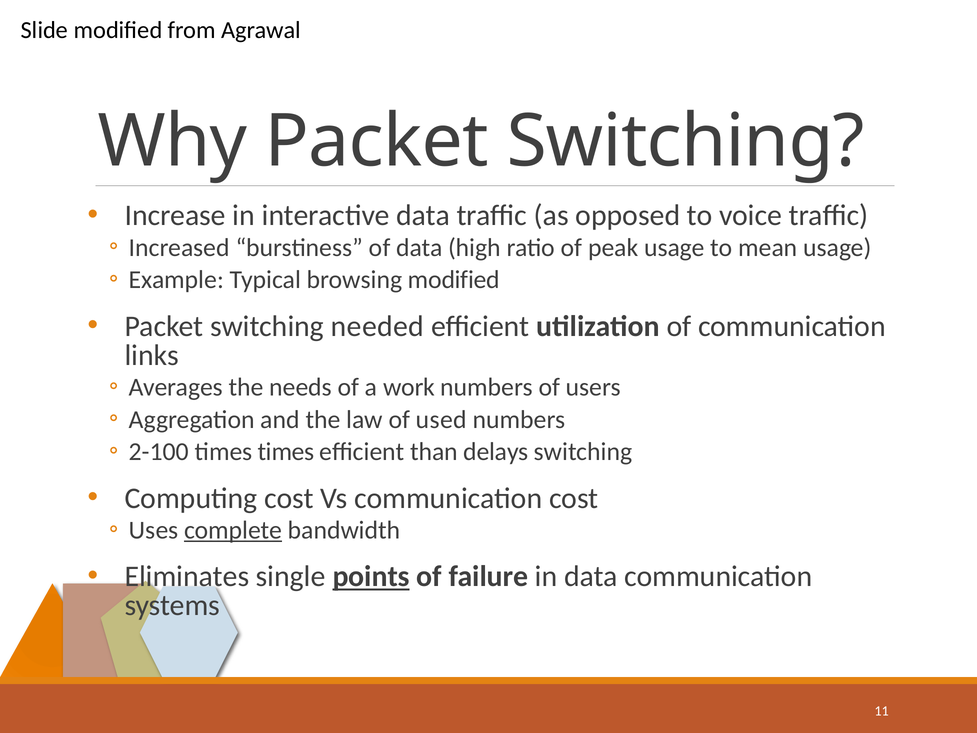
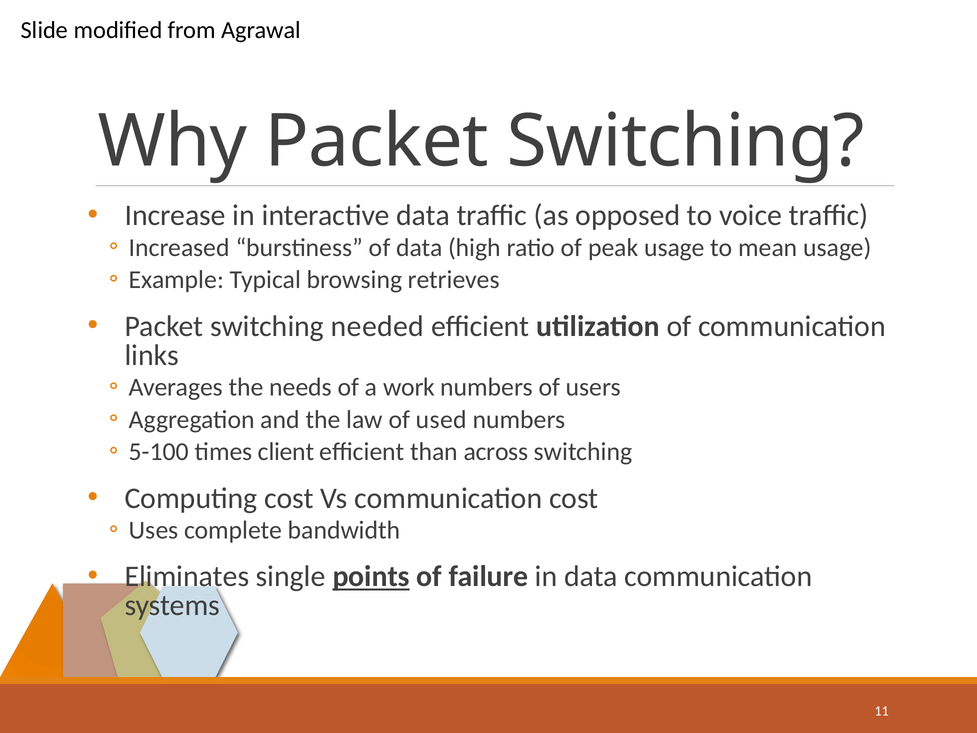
browsing modified: modified -> retrieves (454, 280)
2-100: 2-100 -> 5-100 (159, 452)
times times: times -> client (286, 452)
delays: delays -> across (496, 452)
complete underline: present -> none (233, 530)
